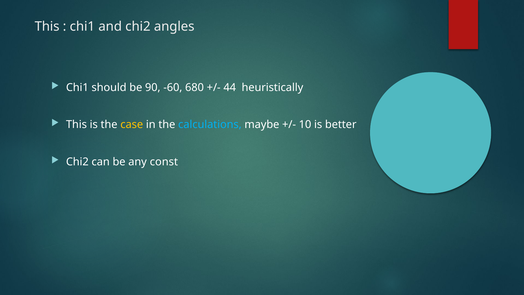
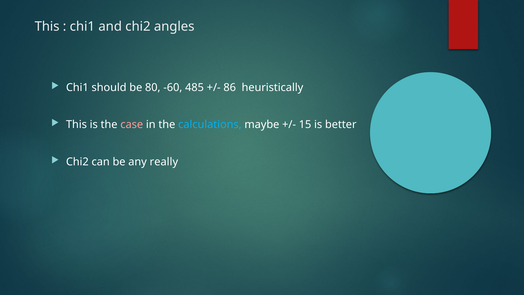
90: 90 -> 80 (153, 87)
680: 680 -> 485 (195, 87)
44: 44 -> 86 (230, 87)
case colour: yellow -> pink (132, 125)
10: 10 -> 15 (305, 125)
const: const -> really (164, 162)
